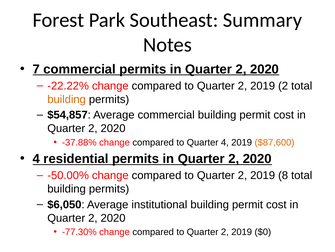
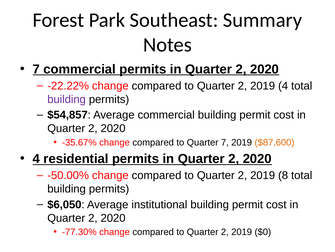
2019 2: 2 -> 4 (283, 86)
building colour: orange -> purple (67, 99)
-37.88%: -37.88% -> -35.67% (79, 142)
Quarter 4: 4 -> 7 (225, 142)
